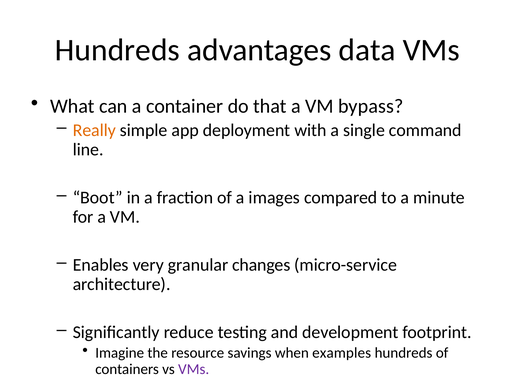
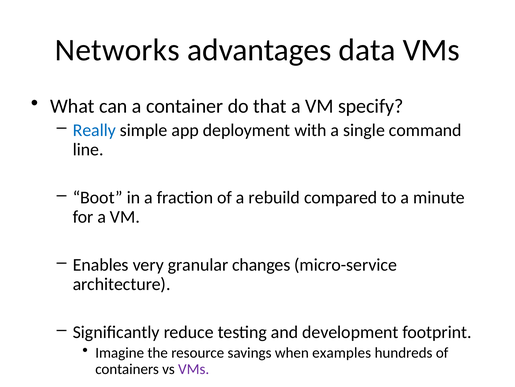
Hundreds: Hundreds -> Networks (117, 50)
bypass: bypass -> specify (371, 106)
Really colour: orange -> blue (94, 130)
images: images -> rebuild (274, 197)
